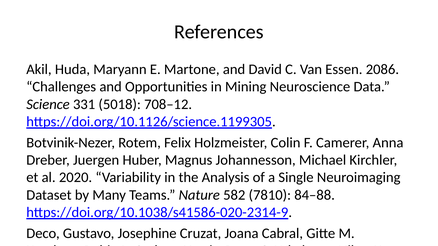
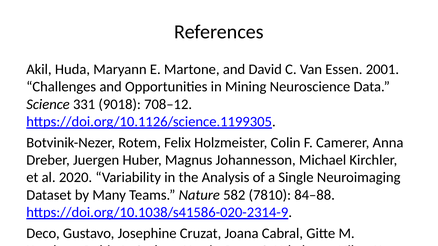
2086: 2086 -> 2001 (382, 69)
5018: 5018 -> 9018 (120, 105)
